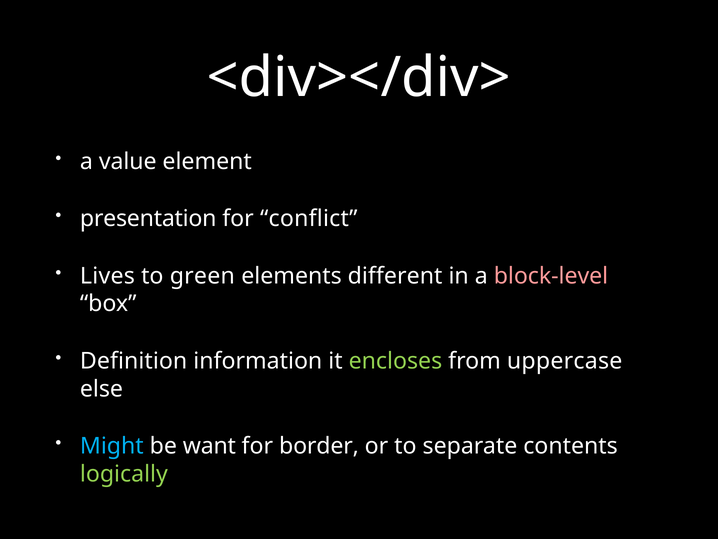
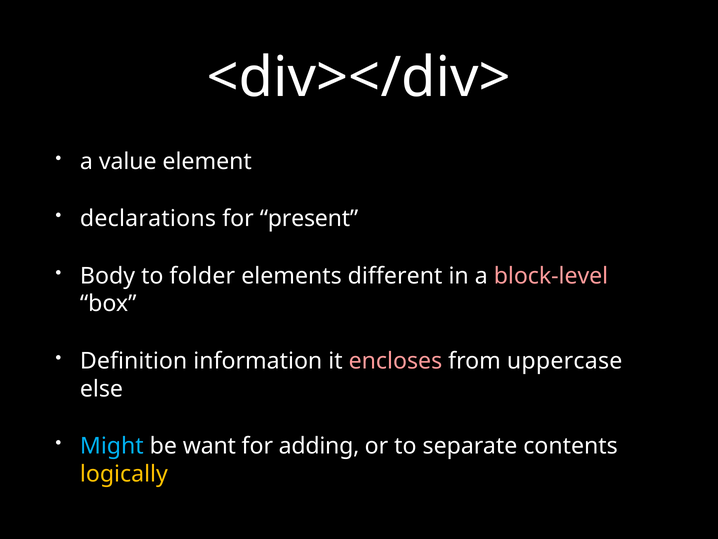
presentation: presentation -> declarations (148, 219)
conflict: conflict -> present (309, 219)
Lives: Lives -> Body (108, 276)
green: green -> folder (202, 276)
encloses colour: light green -> pink (395, 361)
border: border -> adding (319, 446)
logically colour: light green -> yellow (124, 474)
